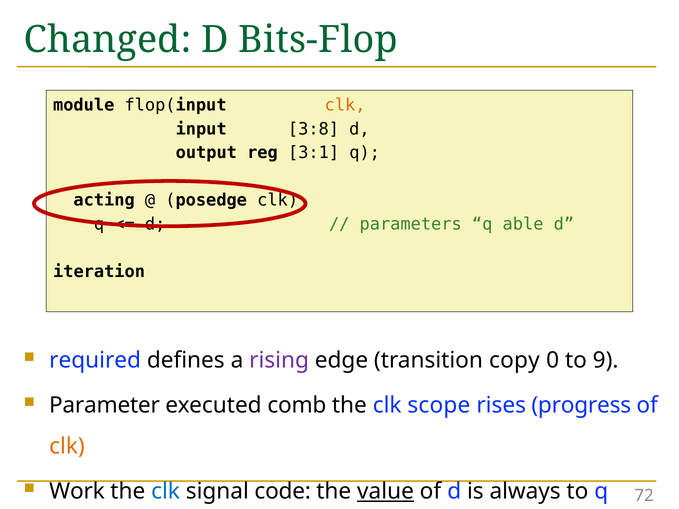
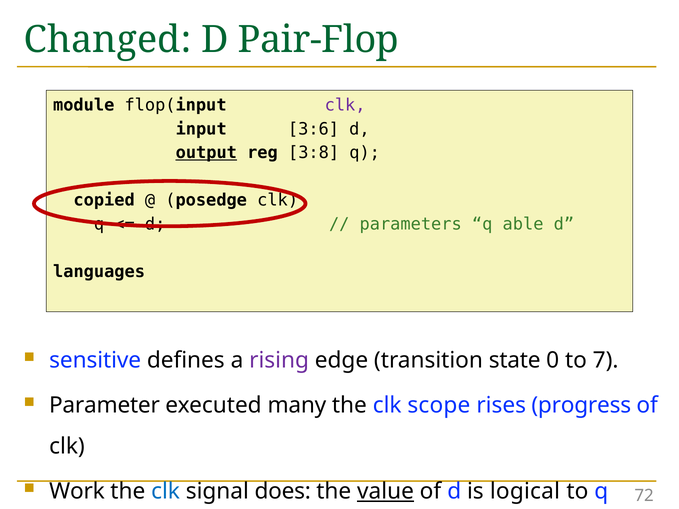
Bits-Flop: Bits-Flop -> Pair-Flop (318, 40)
clk colour: orange -> purple (345, 105)
3:8: 3:8 -> 3:6 (313, 129)
output underline: none -> present (206, 153)
3:1: 3:1 -> 3:8 (314, 153)
acting: acting -> copied (104, 200)
iteration: iteration -> languages (99, 272)
required: required -> sensitive (95, 360)
copy: copy -> state (515, 360)
9: 9 -> 7 (606, 360)
comb: comb -> many (297, 406)
clk colour: orange -> black (67, 446)
code: code -> does (283, 492)
always: always -> logical (525, 492)
